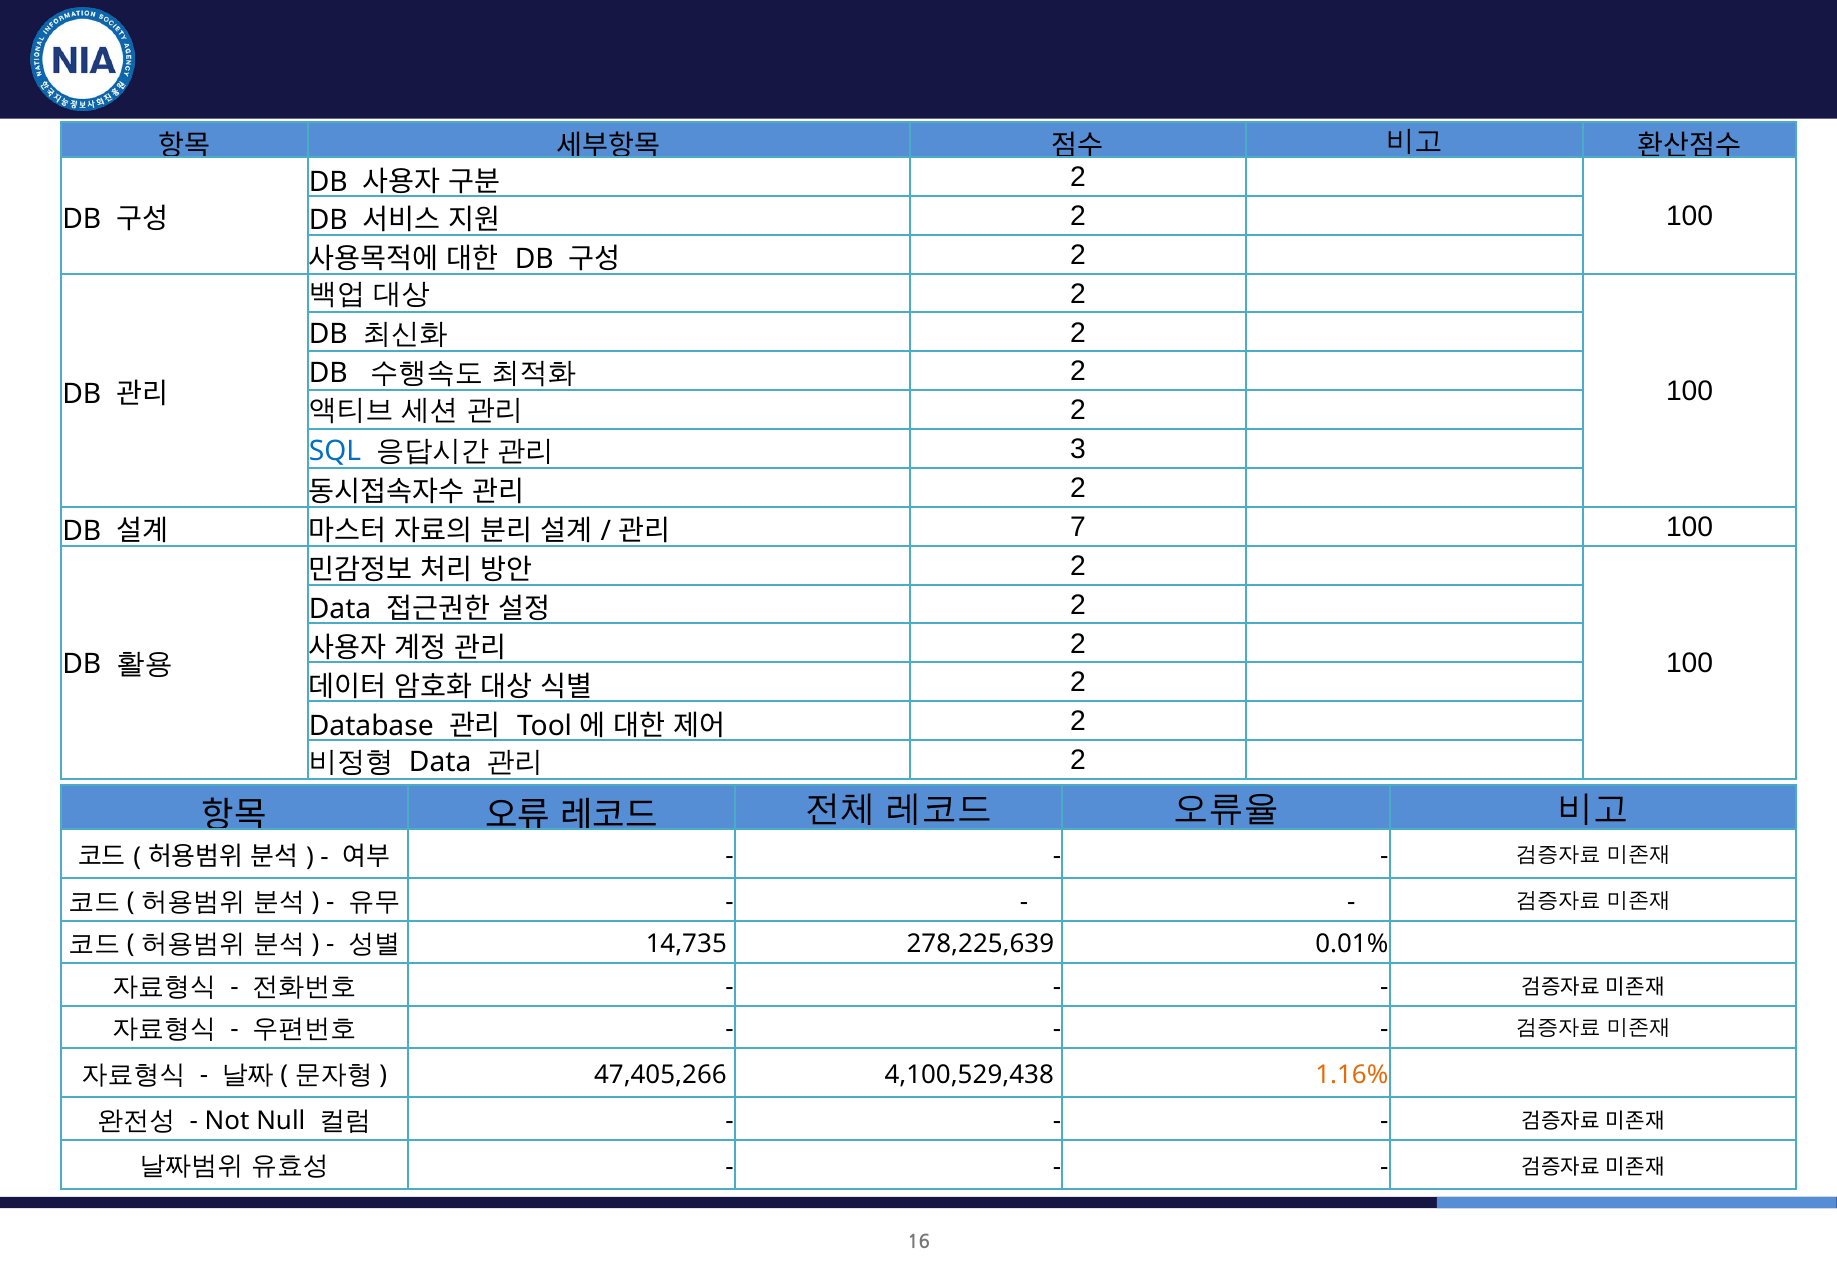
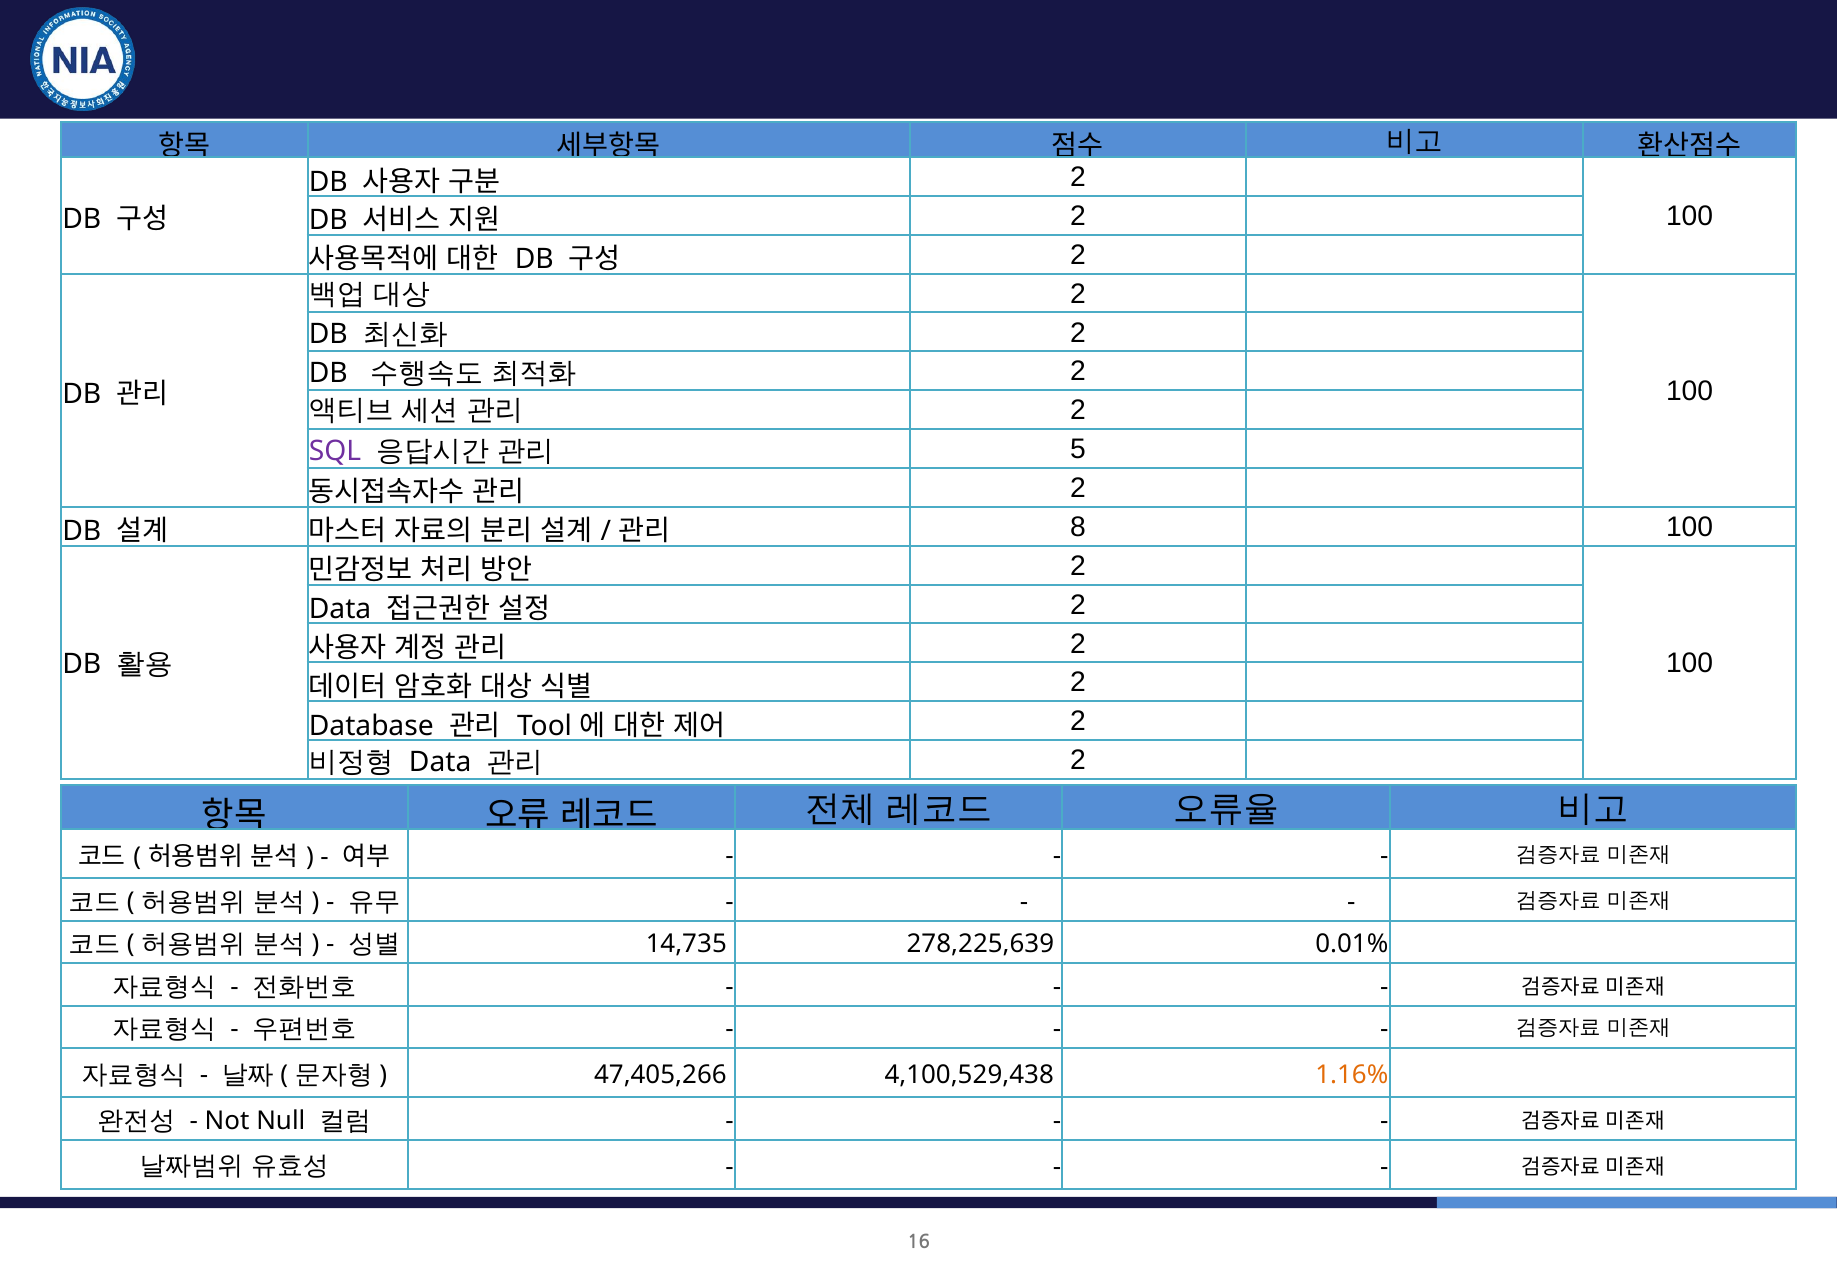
SQL colour: blue -> purple (335, 451)
3: 3 -> 5 (1078, 449)
7: 7 -> 8 (1078, 527)
